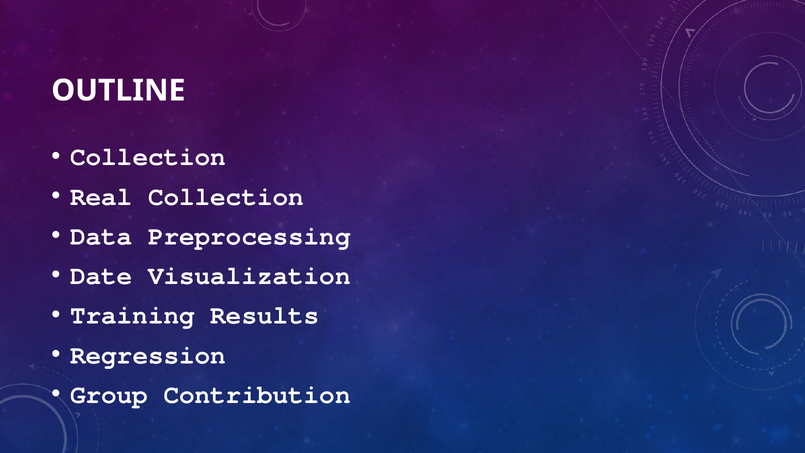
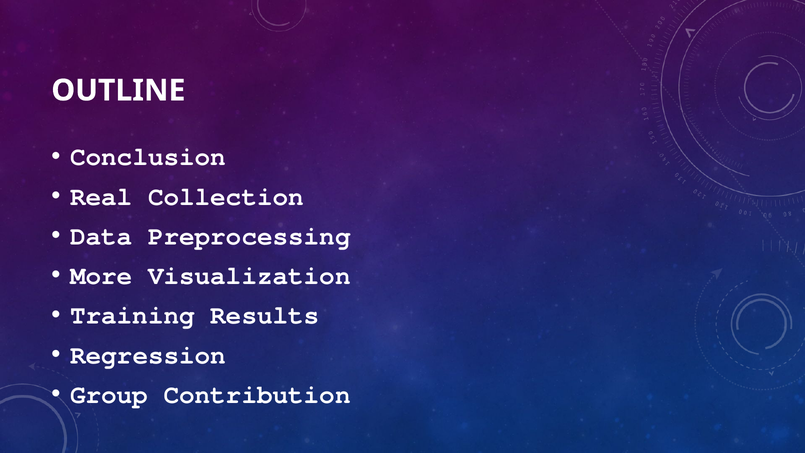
Collection: Collection -> Conclusion (148, 157)
Date: Date -> More (101, 276)
